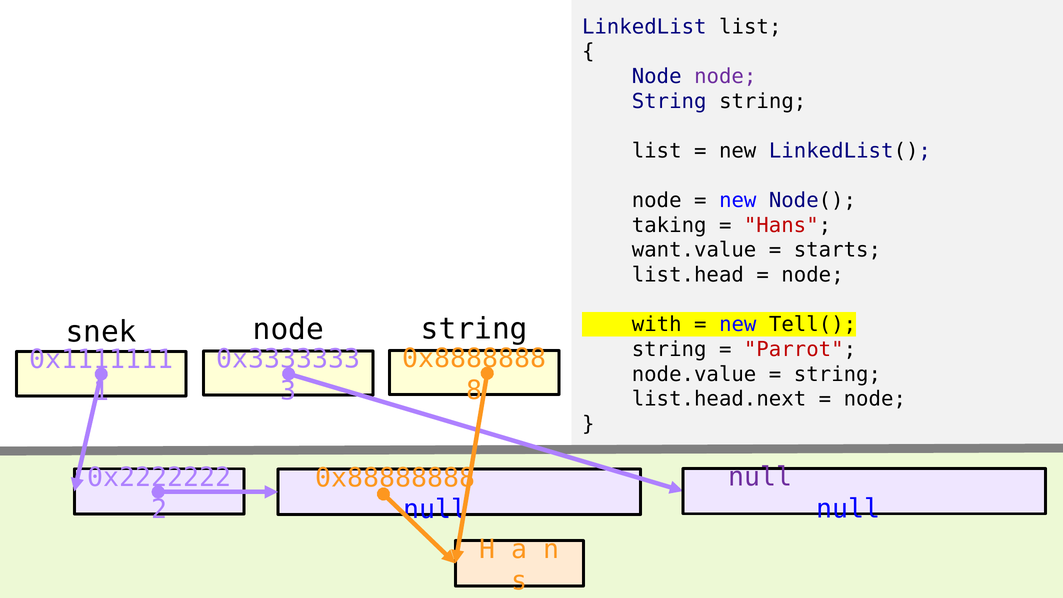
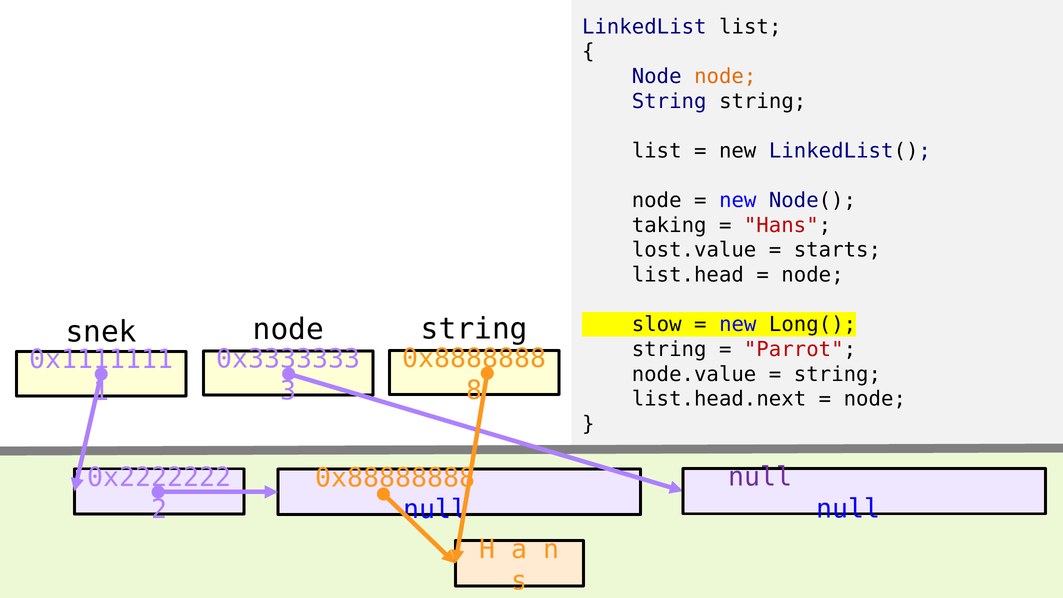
node colour: purple -> orange (725, 76)
want.value: want.value -> lost.value (694, 250)
with: with -> slow (657, 325)
Tell(: Tell( -> Long( (813, 325)
